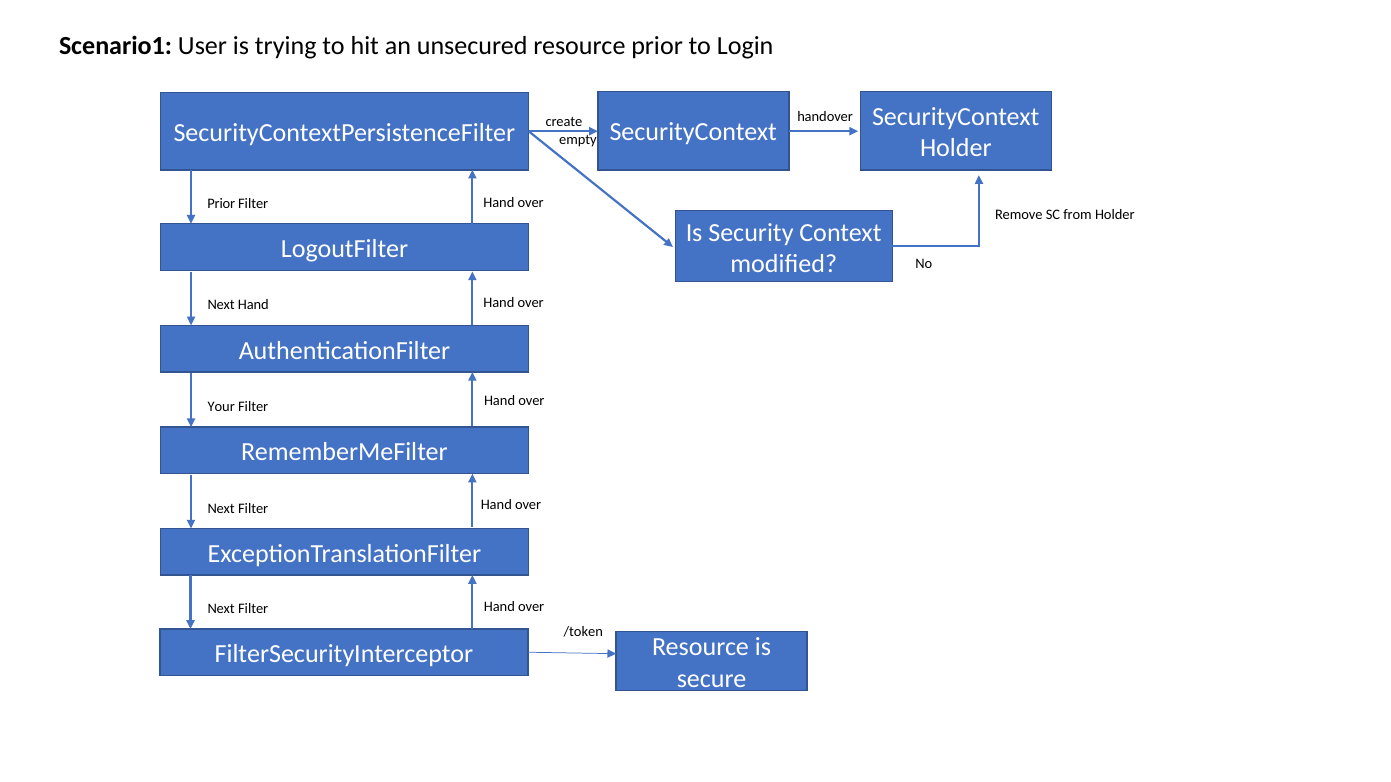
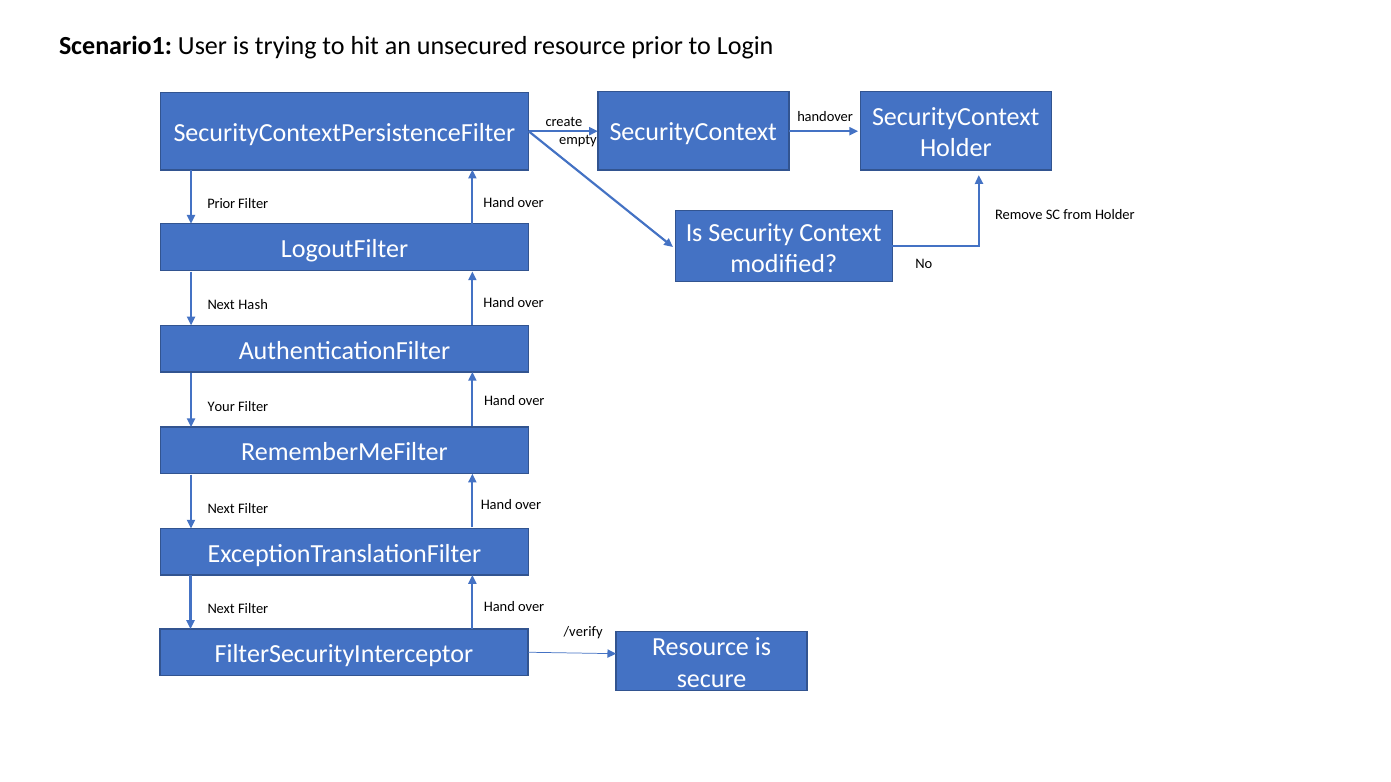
Next Hand: Hand -> Hash (253, 305)
/token: /token -> /verify (583, 632)
